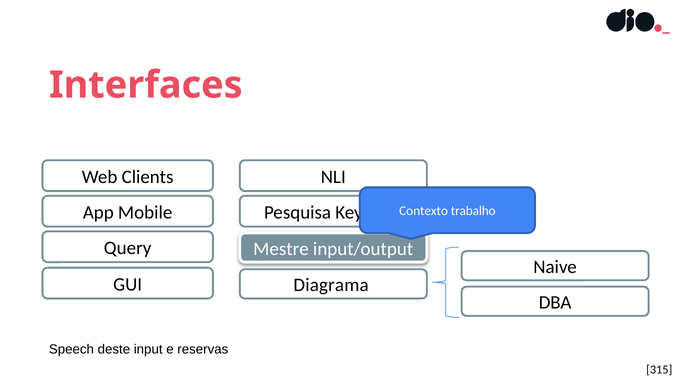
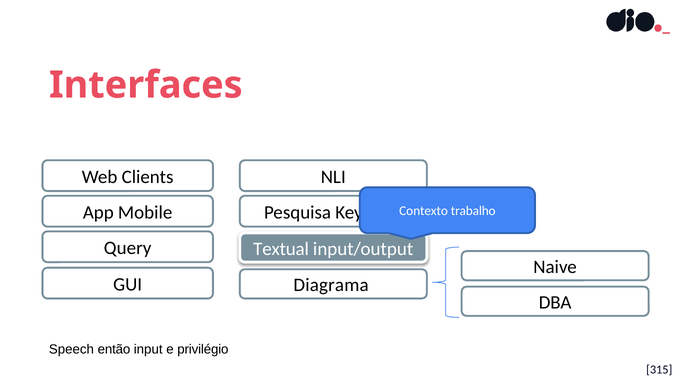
Mestre: Mestre -> Textual (281, 249)
deste: deste -> então (114, 349)
reservas: reservas -> privilégio (203, 349)
